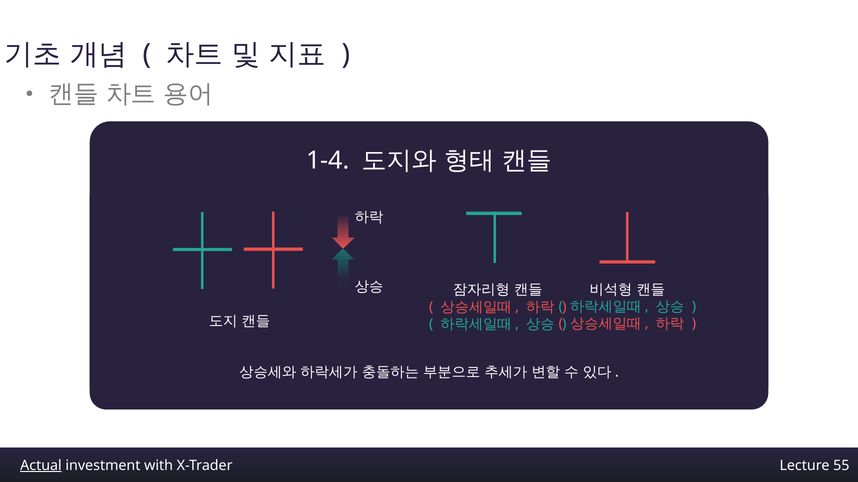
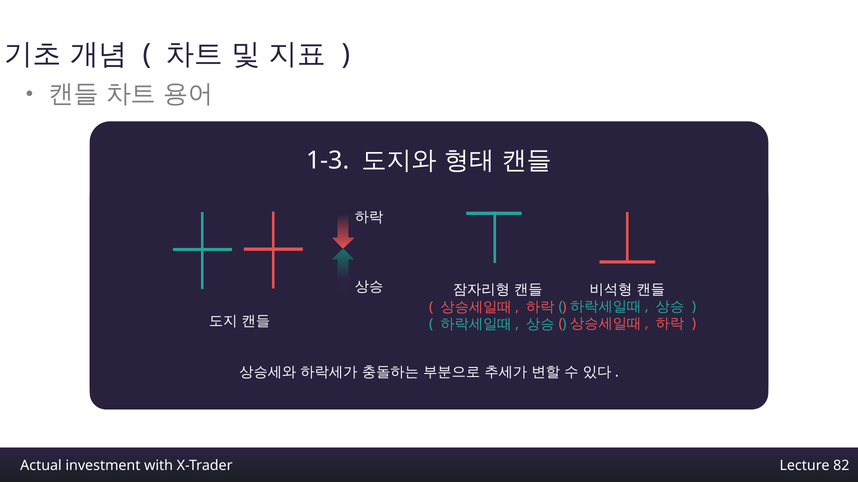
1-4: 1-4 -> 1-3 (328, 161)
Actual underline: present -> none (41, 466)
55: 55 -> 82 (841, 466)
